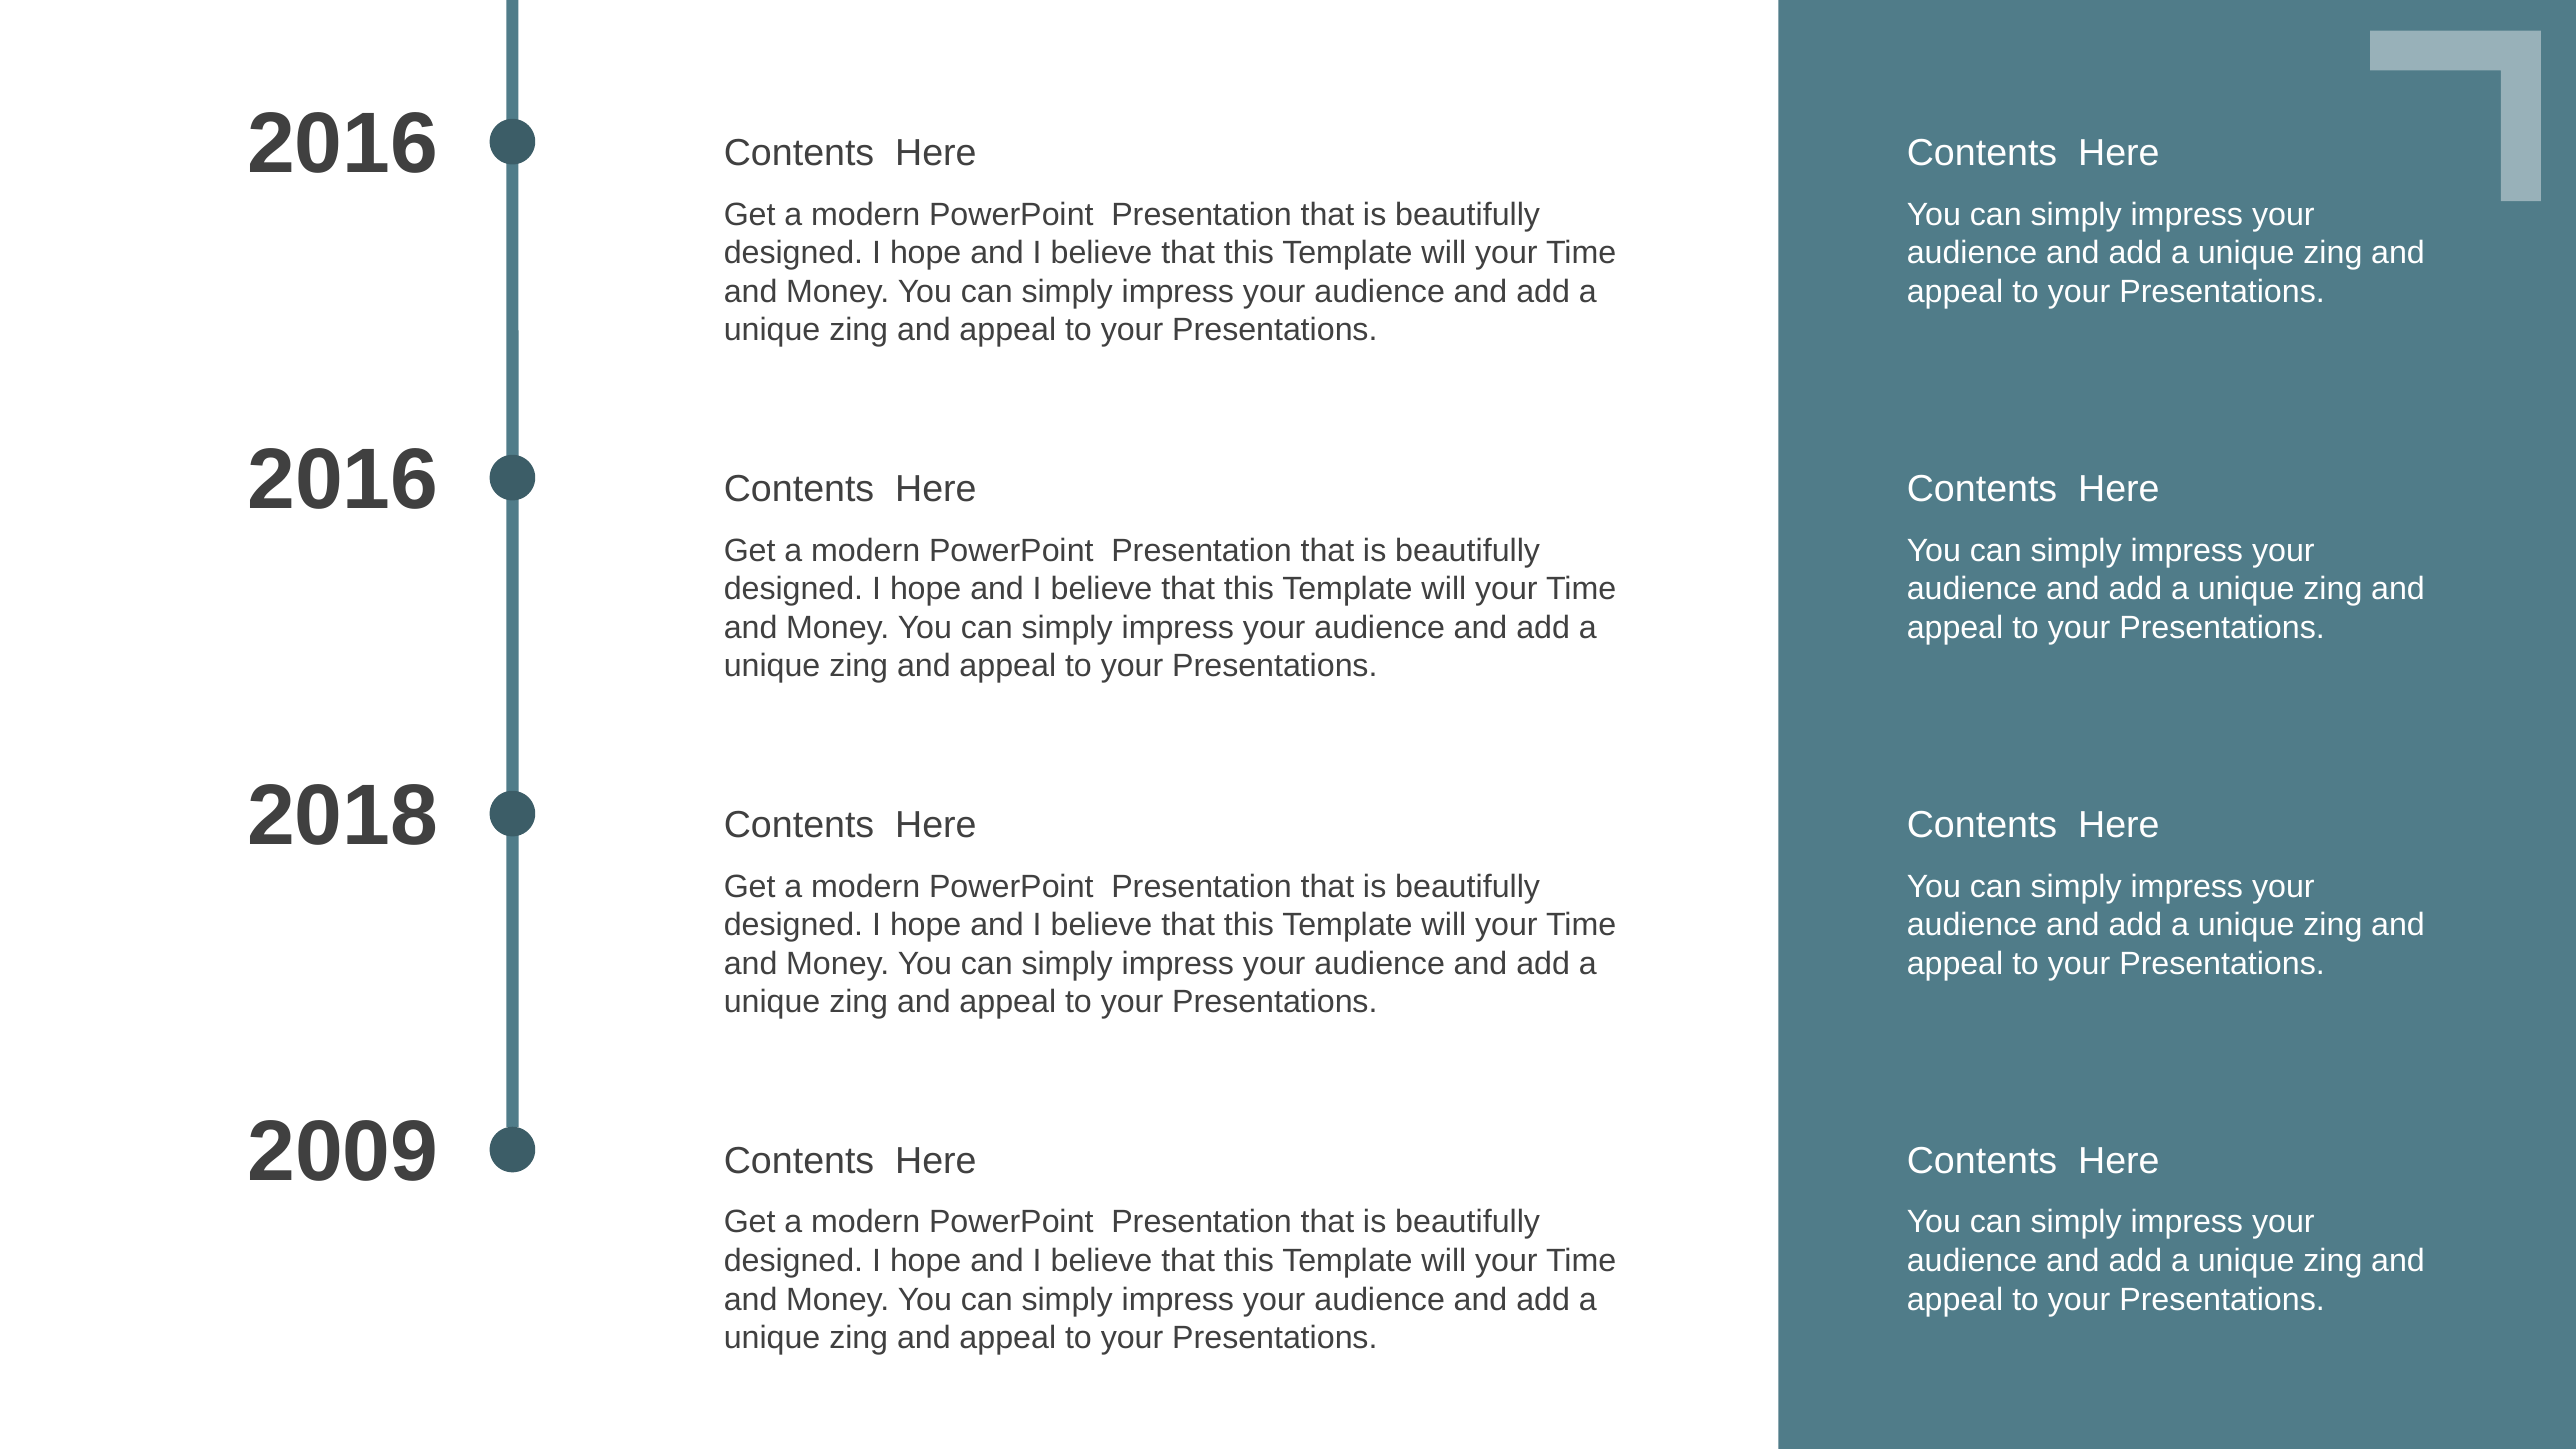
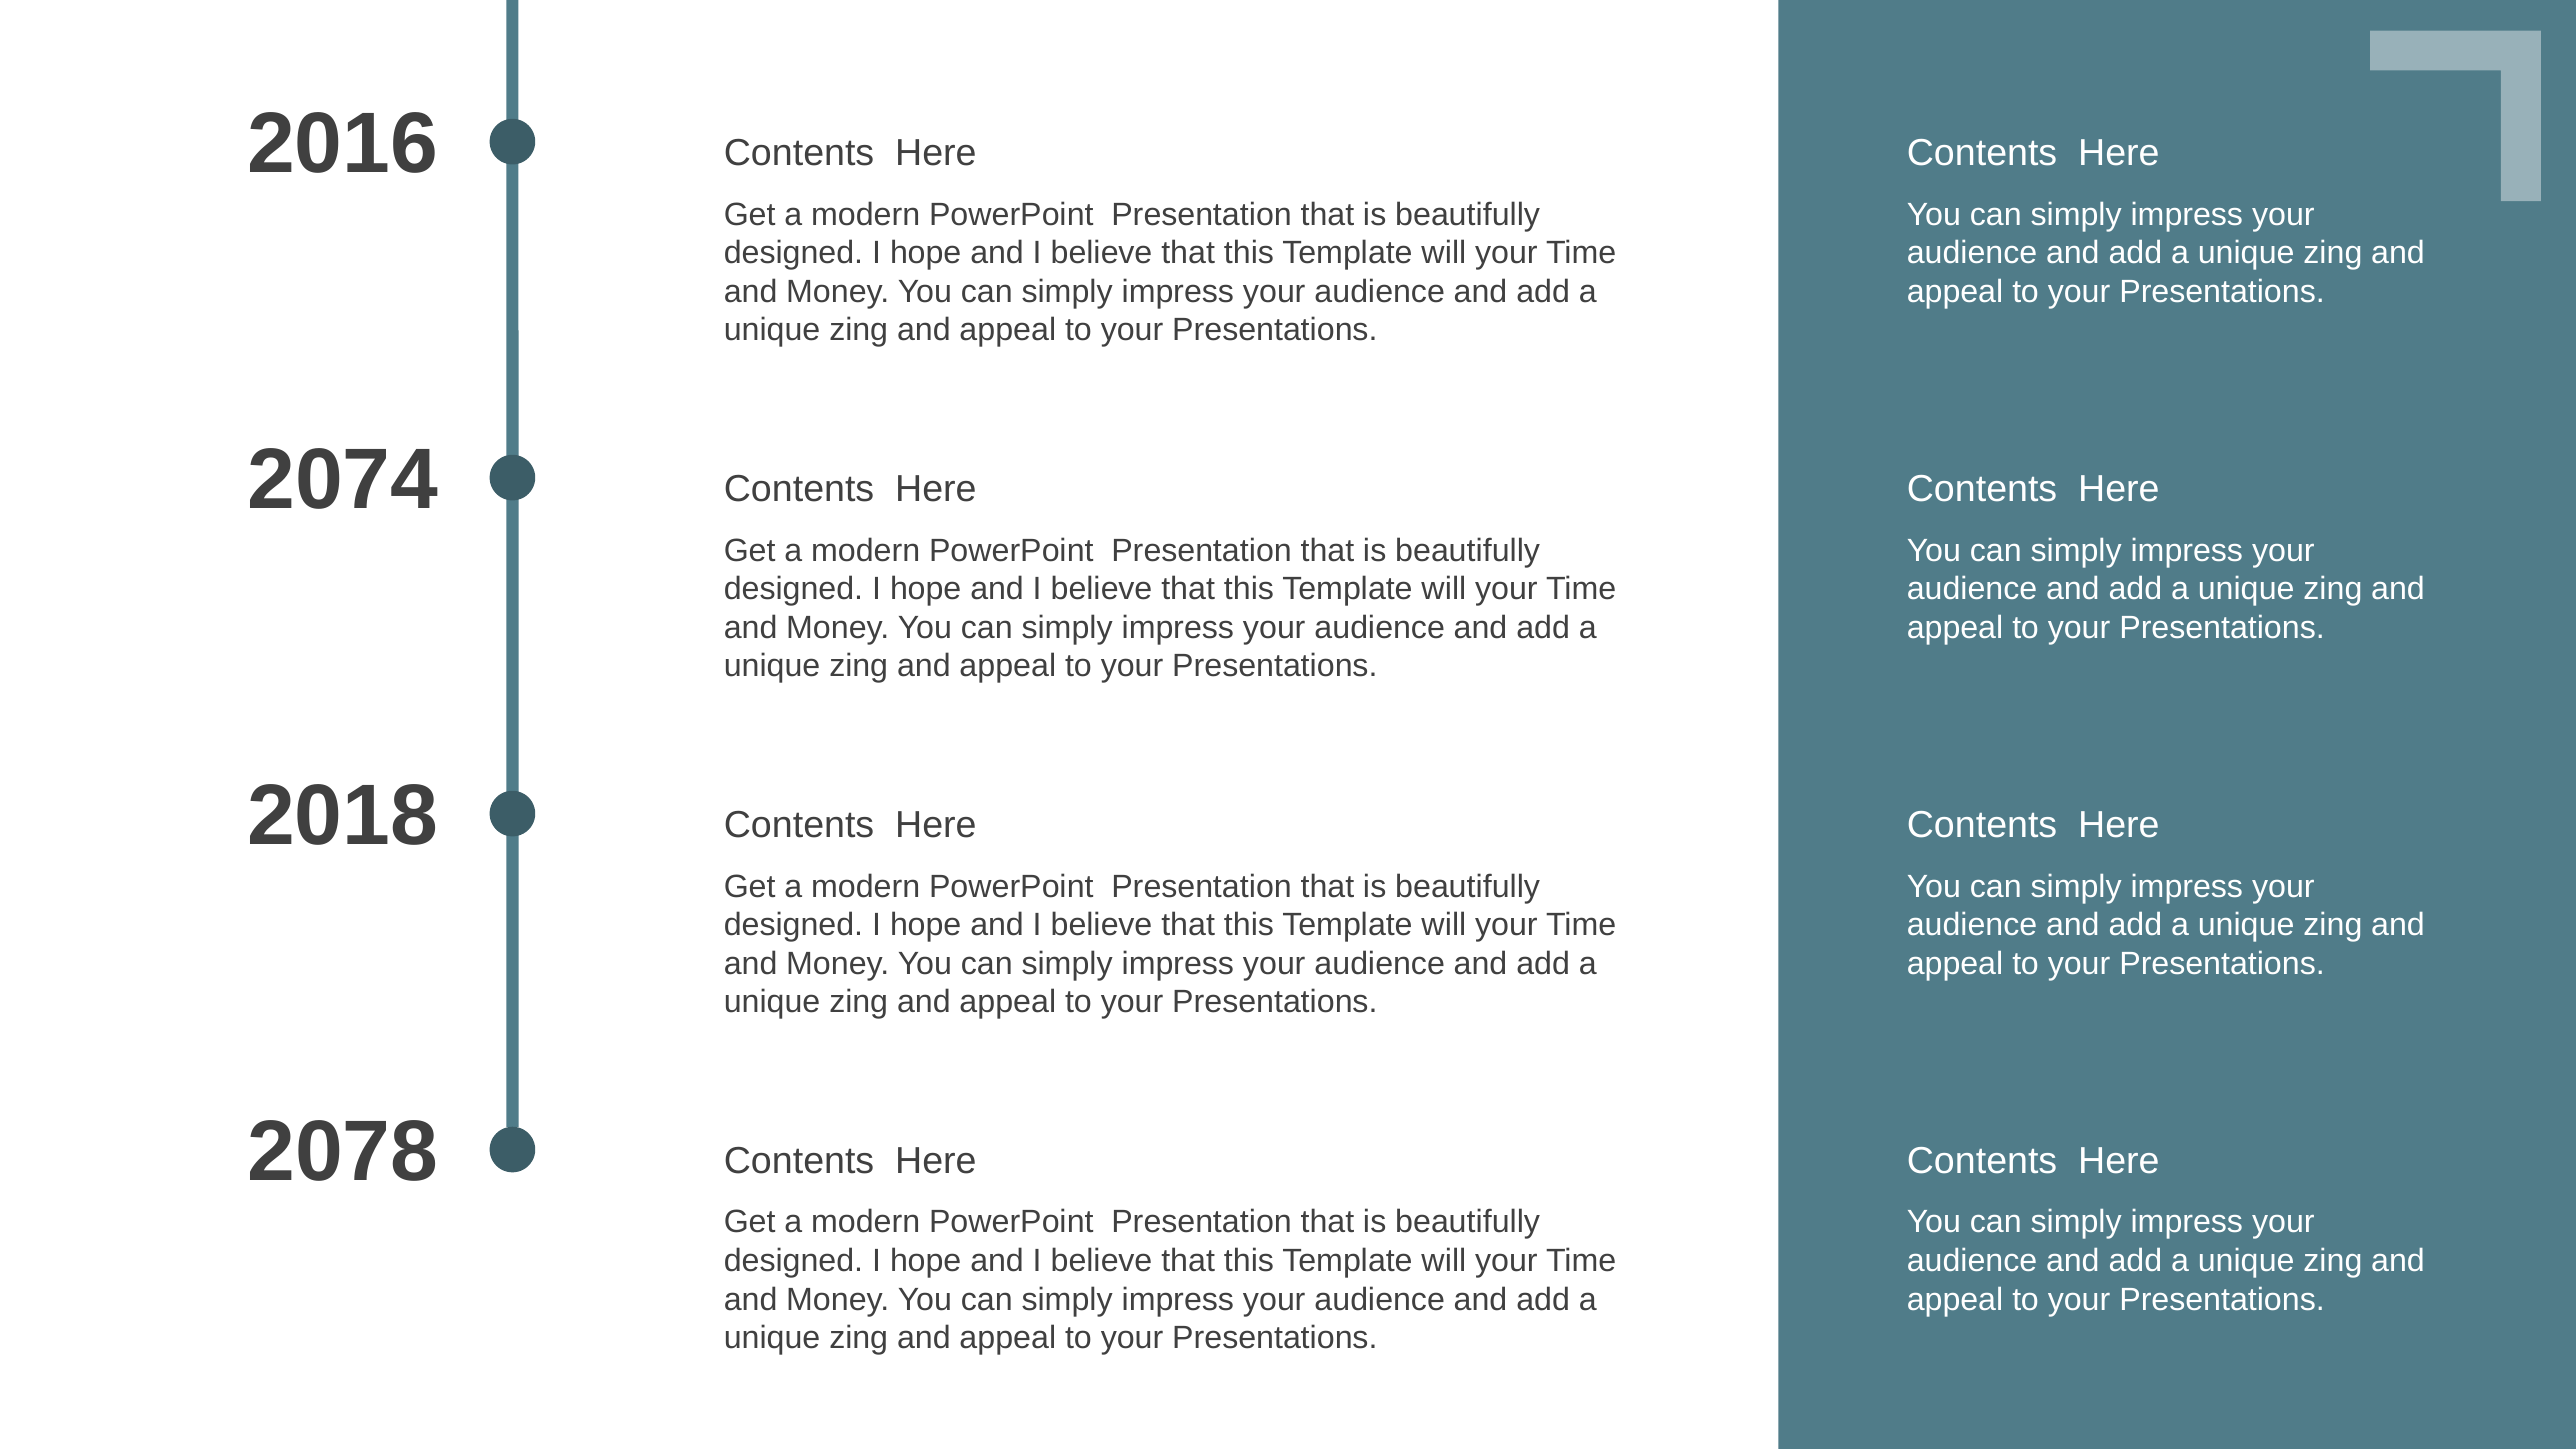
2016: 2016 -> 2074 (343, 480)
2009: 2009 -> 2078 (343, 1152)
